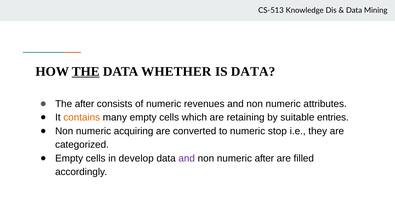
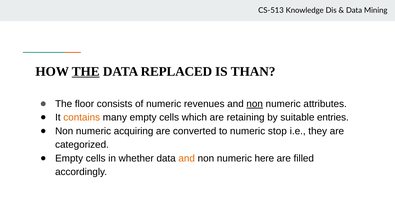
WHETHER: WHETHER -> REPLACED (176, 72)
IS DATA: DATA -> THAN (253, 72)
The after: after -> floor (84, 104)
non underline: none -> present (255, 104)
develop: develop -> whether (136, 158)
and colour: purple -> orange (187, 158)
numeric after: after -> here (264, 158)
